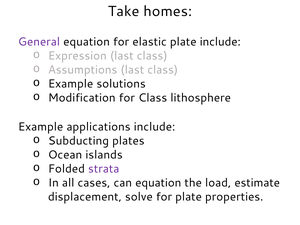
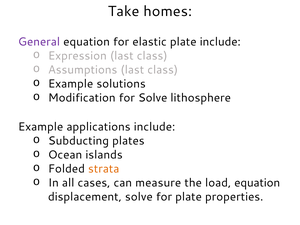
for Class: Class -> Solve (153, 98)
strata colour: purple -> orange (104, 169)
can equation: equation -> measure (158, 183)
load estimate: estimate -> equation (257, 183)
